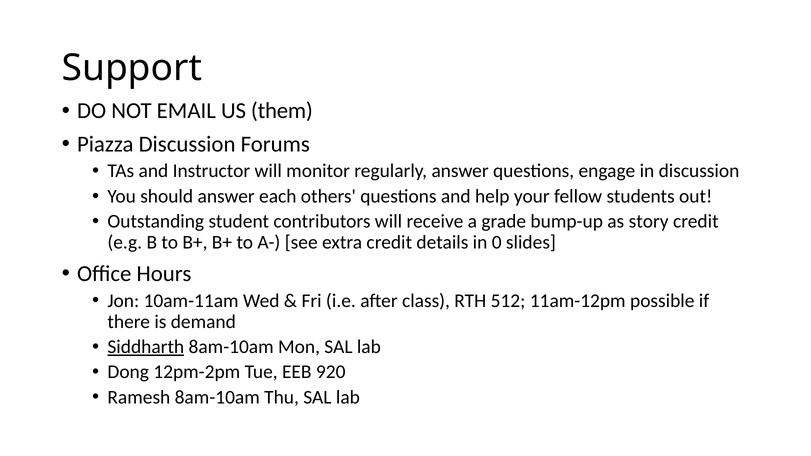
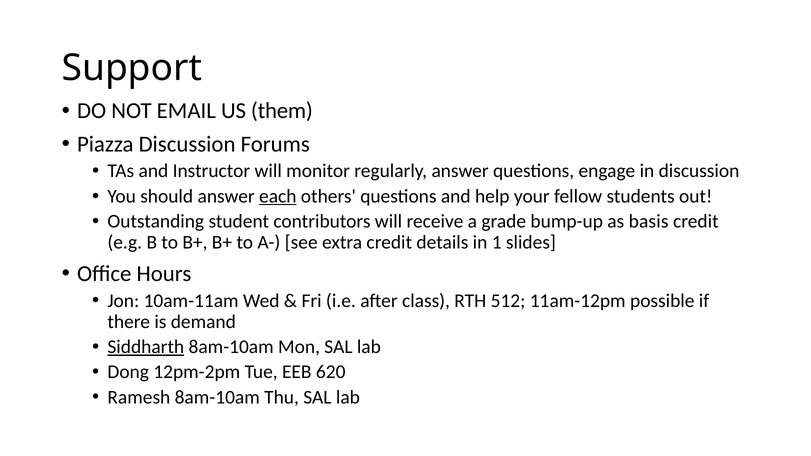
each underline: none -> present (278, 196)
story: story -> basis (649, 222)
0: 0 -> 1 (497, 242)
920: 920 -> 620 (331, 372)
